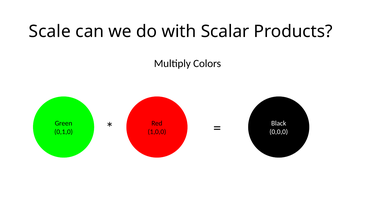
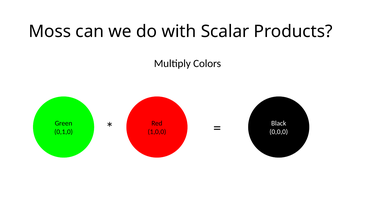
Scale: Scale -> Moss (50, 32)
